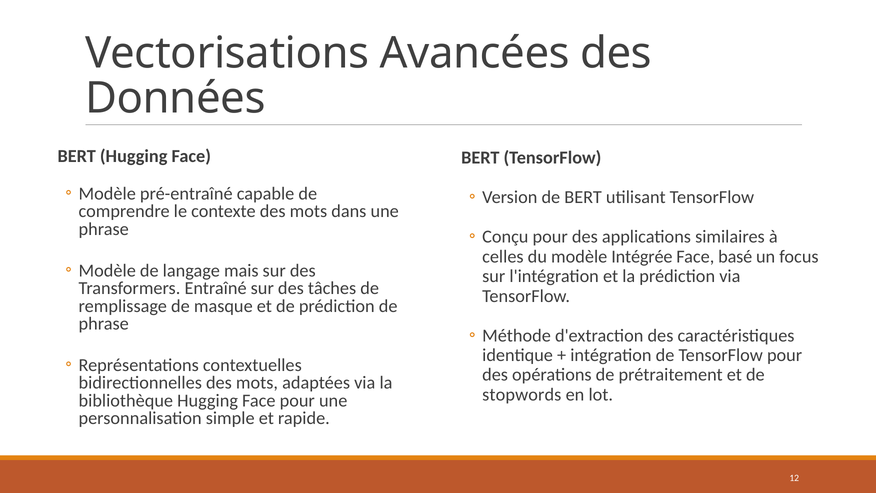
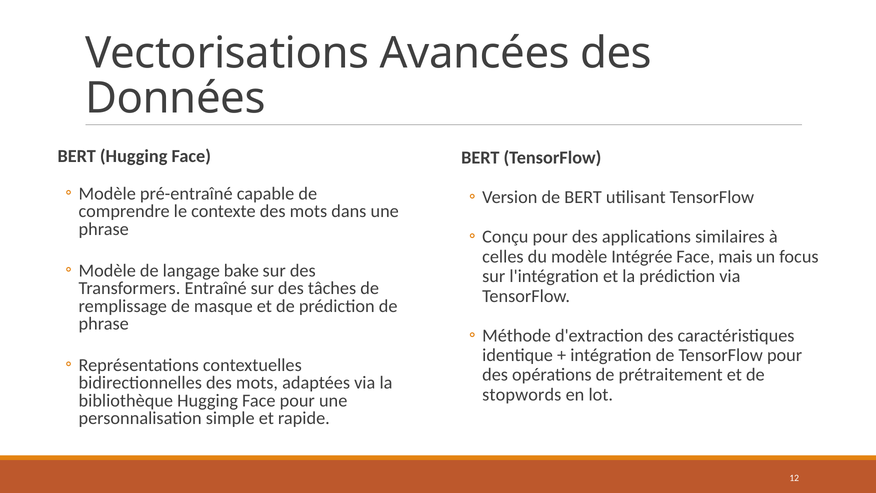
basé: basé -> mais (735, 256)
mais: mais -> bake (241, 270)
